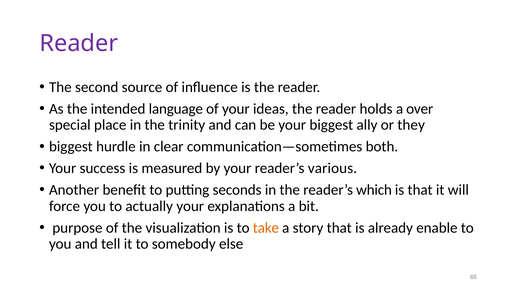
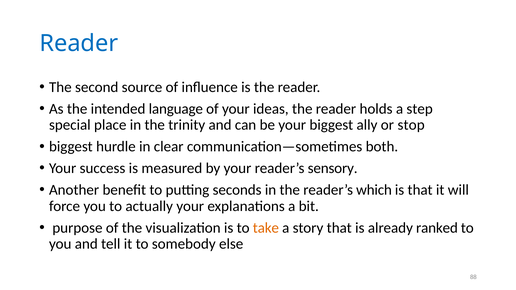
Reader colour: purple -> blue (79, 43)
over: over -> step (420, 109)
they: they -> stop (411, 125)
various: various -> sensory (333, 168)
enable: enable -> ranked (437, 228)
